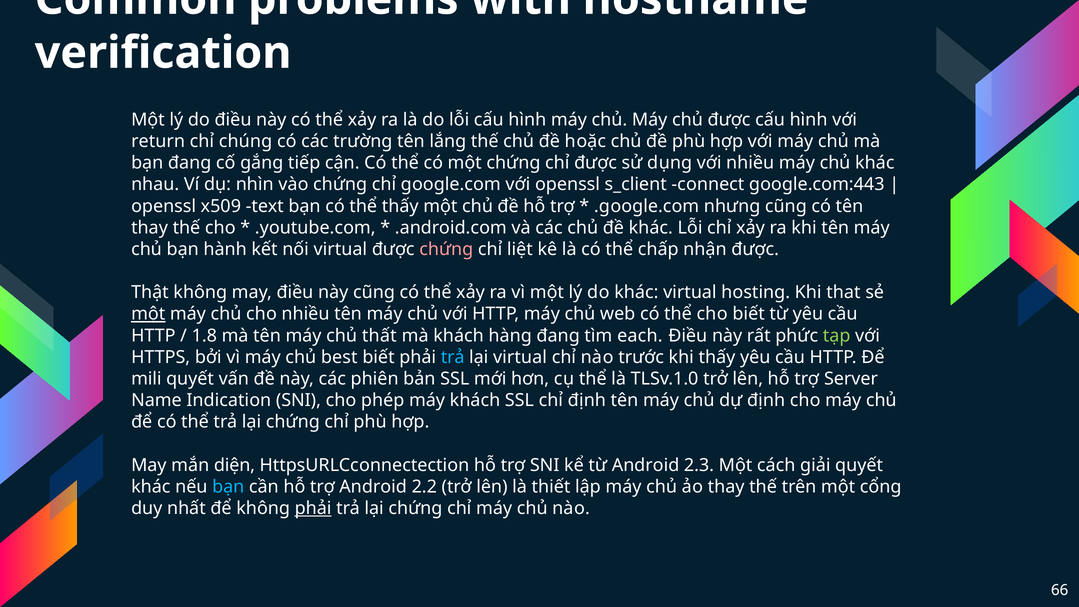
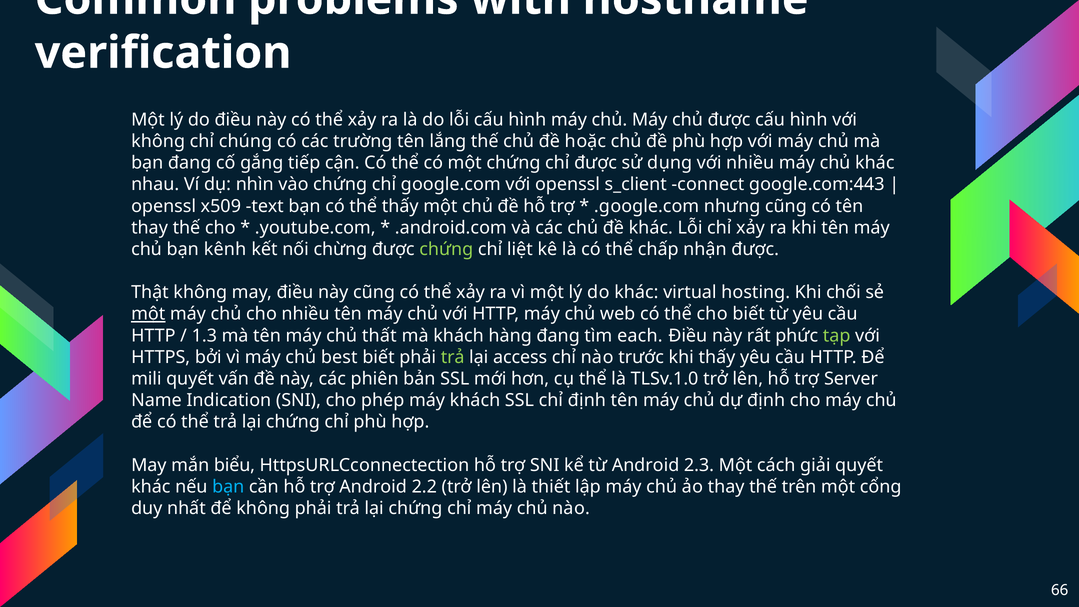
return: return -> không (158, 141)
hành: hành -> kênh (225, 249)
nối virtual: virtual -> chừng (340, 249)
chứng colour: pink -> light green (446, 249)
that: that -> chối (844, 292)
1.8: 1.8 -> 1.3 (204, 336)
trả colour: light blue -> light green (453, 357)
lại virtual: virtual -> access (520, 357)
diện: diện -> biểu (234, 465)
phải underline: present -> none (313, 508)
